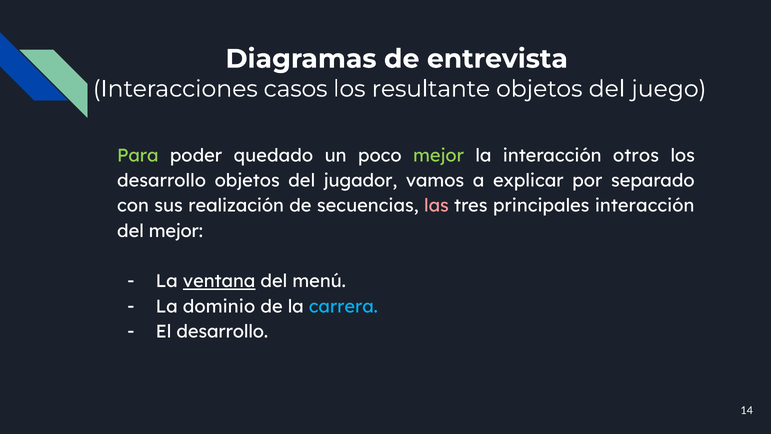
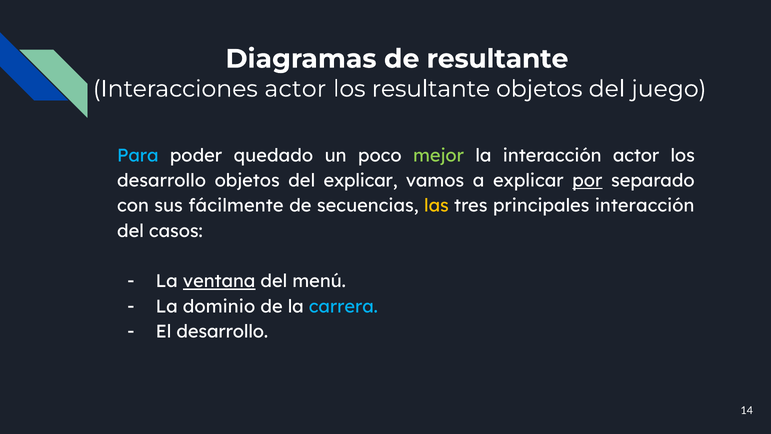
de entrevista: entrevista -> resultante (497, 59)
Interacciones casos: casos -> actor (295, 89)
Para colour: light green -> light blue (138, 155)
interacción otros: otros -> actor (636, 155)
del jugador: jugador -> explicar (361, 181)
por underline: none -> present (587, 181)
realización: realización -> fácilmente (236, 206)
las colour: pink -> yellow (436, 206)
del mejor: mejor -> casos (176, 231)
